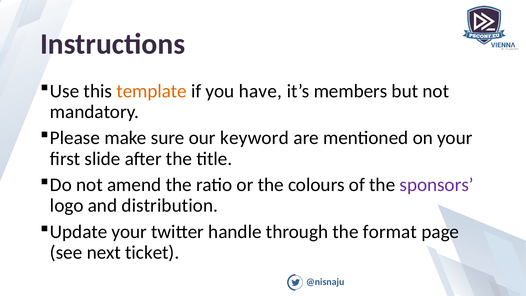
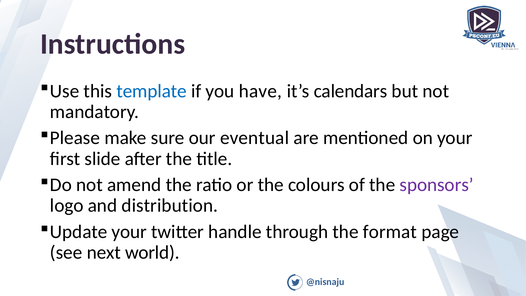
template colour: orange -> blue (152, 91)
members: members -> calendars (351, 91)
keyword: keyword -> eventual (255, 138)
ticket: ticket -> world (152, 252)
